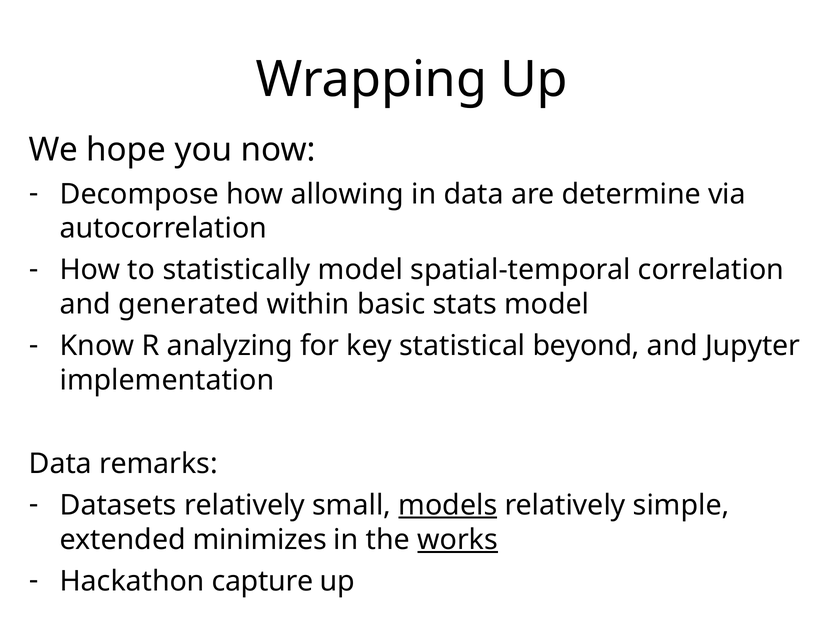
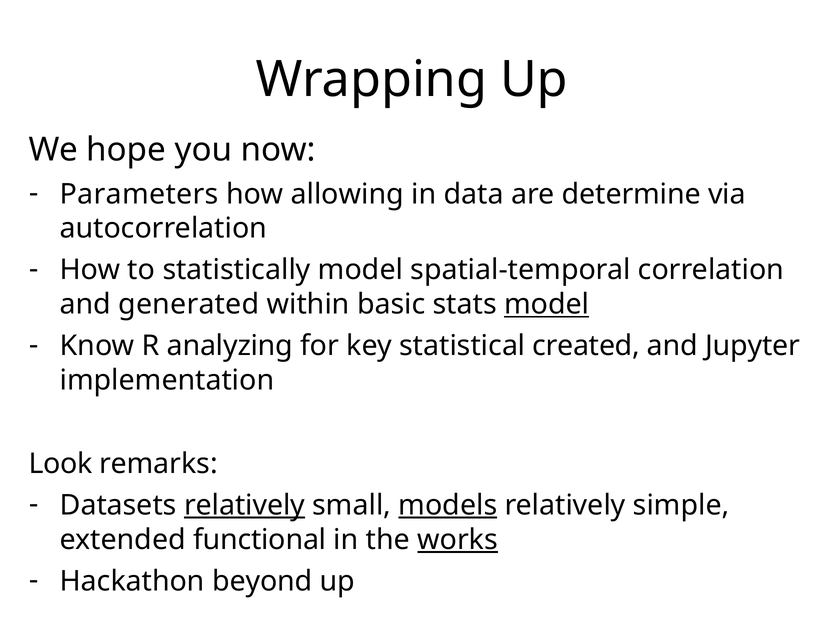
Decompose: Decompose -> Parameters (139, 194)
model underline: none -> present (547, 304)
beyond: beyond -> created (586, 346)
Data: Data -> Look (61, 464)
relatively underline: none -> present (244, 505)
minimizes: minimizes -> functional (260, 540)
capture: capture -> beyond (262, 581)
